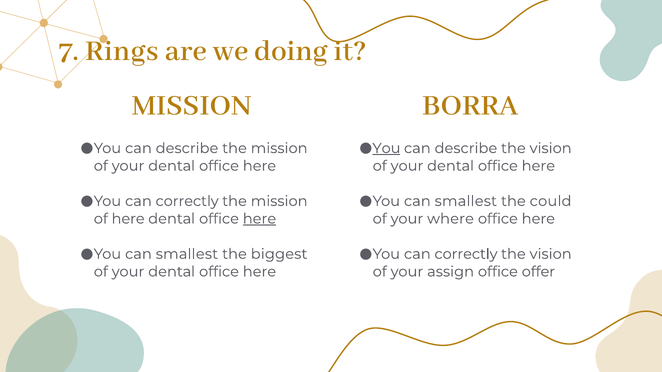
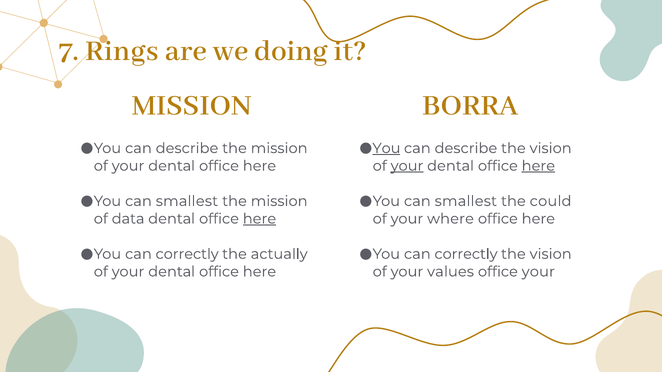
your underline: none -> present (407, 166)
here underline: none -> present (538, 166)
correctly: correctly -> smallest (187, 201)
of here: here -> data (128, 219)
smallest: smallest -> correctly (187, 254)
biggest: biggest -> actually (279, 254)
assign: assign -> values (451, 272)
office offer: offer -> your (538, 272)
